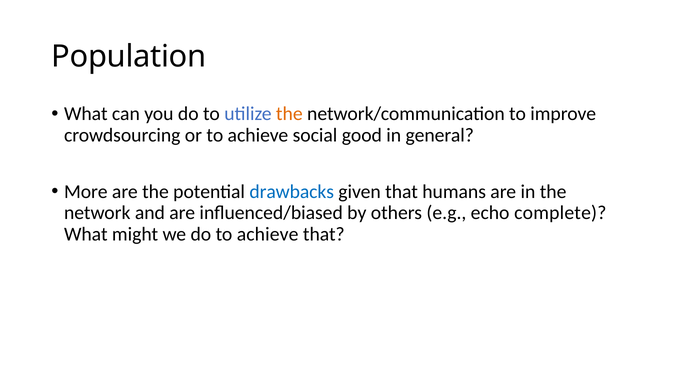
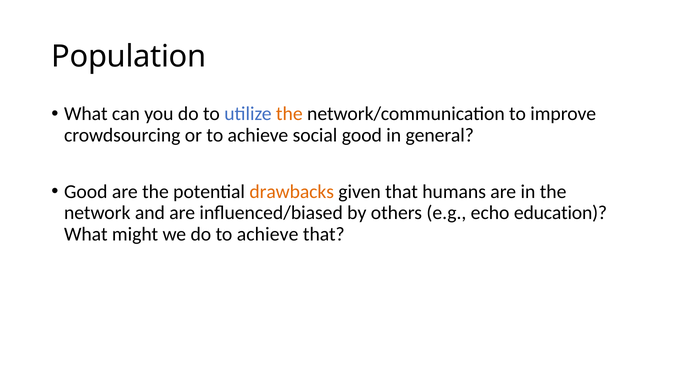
More: More -> Good (86, 192)
drawbacks colour: blue -> orange (292, 192)
complete: complete -> education (560, 213)
